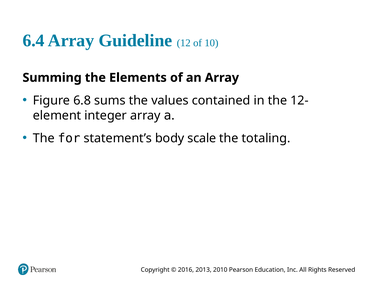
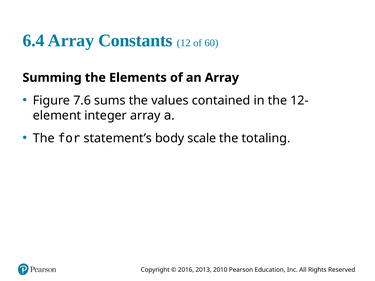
Guideline: Guideline -> Constants (135, 41)
10: 10 -> 60 (211, 43)
6.8: 6.8 -> 7.6 (82, 101)
